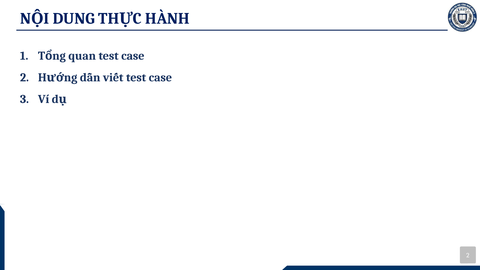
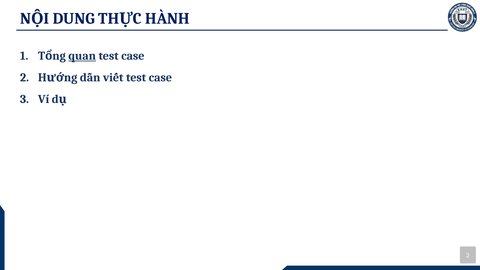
quan underline: none -> present (82, 56)
